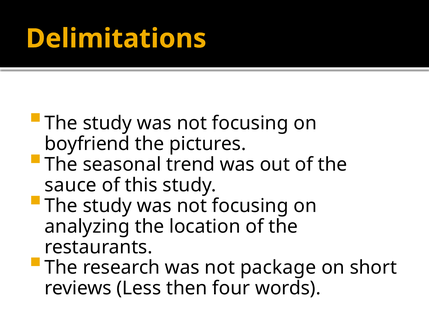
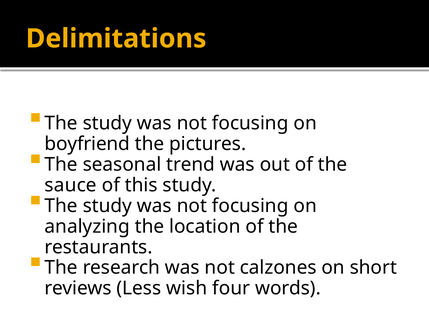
package: package -> calzones (278, 267)
then: then -> wish (187, 288)
